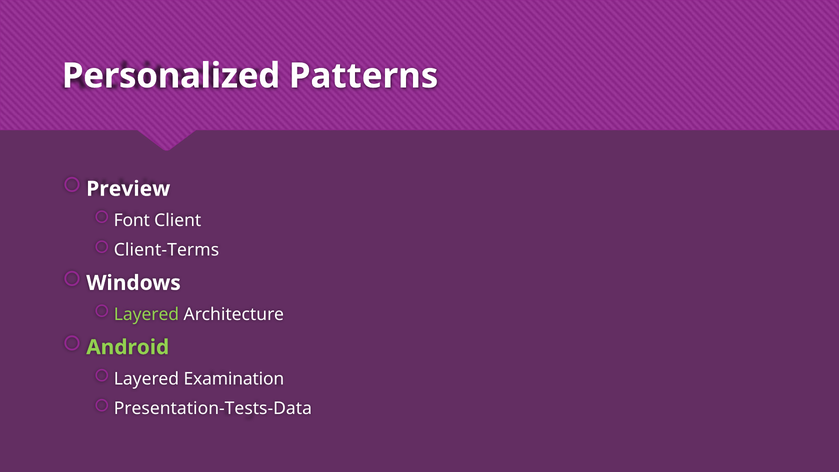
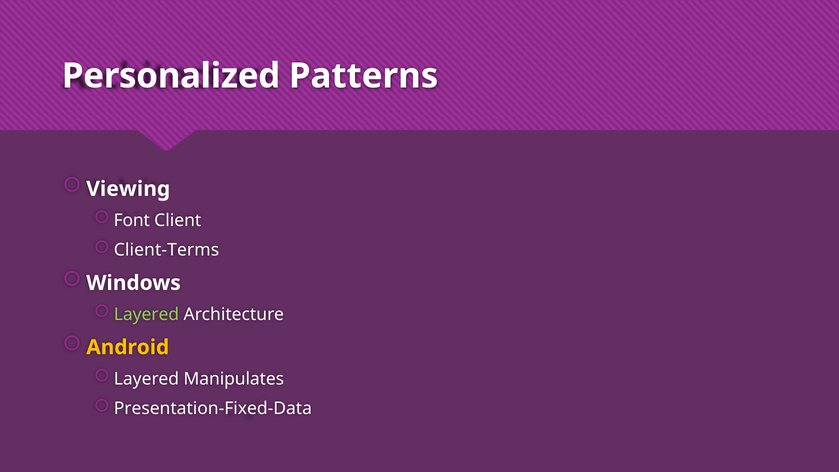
Preview: Preview -> Viewing (128, 189)
Android colour: light green -> yellow (128, 347)
Examination: Examination -> Manipulates (234, 379)
Presentation-Tests-Data: Presentation-Tests-Data -> Presentation-Fixed-Data (213, 409)
